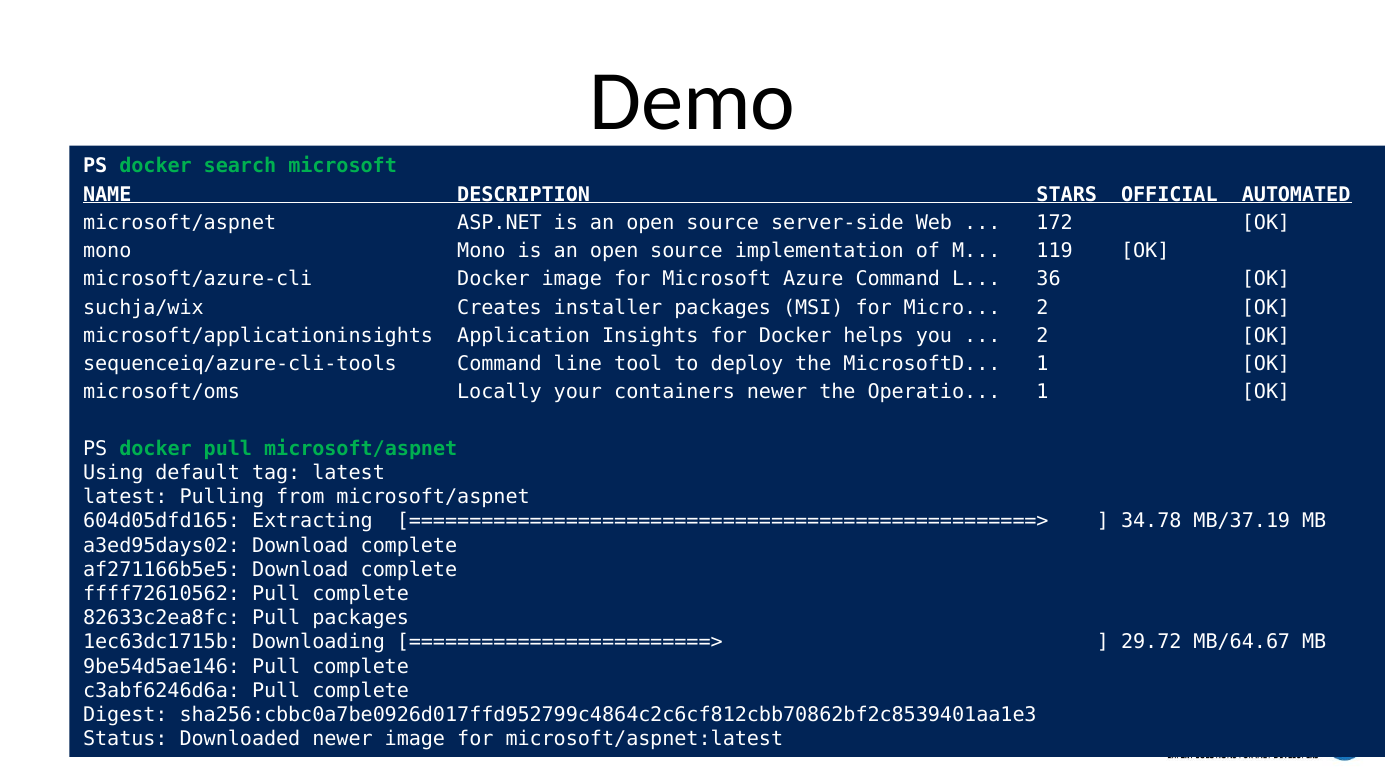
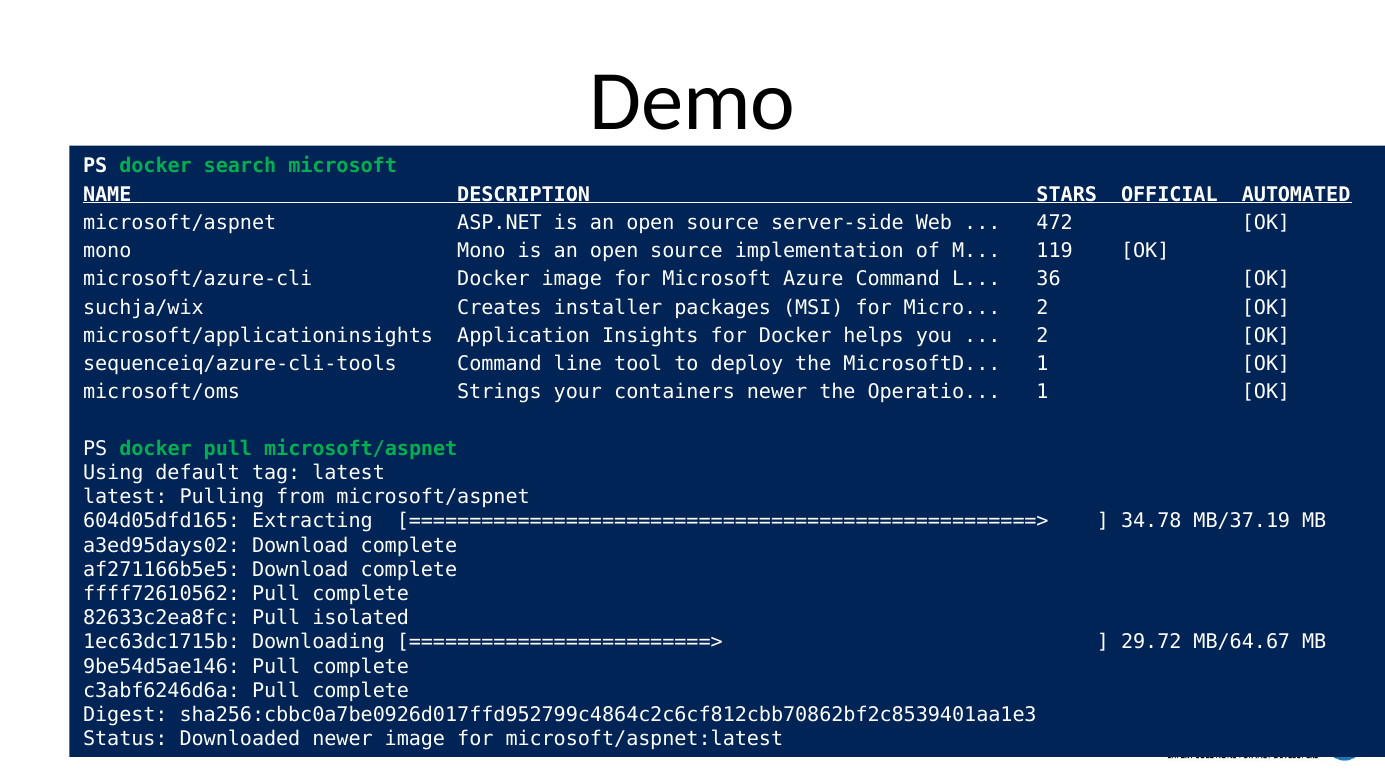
172: 172 -> 472 (1055, 223)
Locally: Locally -> Strings (500, 392)
Pull packages: packages -> isolated (361, 618)
